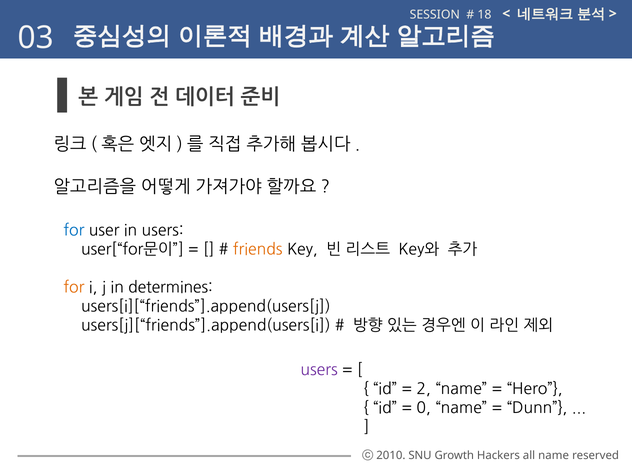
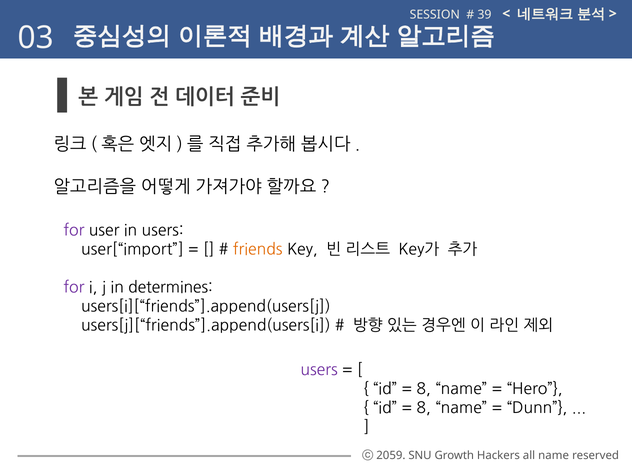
18: 18 -> 39 (484, 15)
for colour: blue -> purple (74, 231)
user[“for문이: user[“for문이 -> user[“import (132, 250)
Key와: Key와 -> Key가 (419, 250)
for colour: orange -> purple (74, 288)
2: 2 -> 8 (424, 389)
0: 0 -> 8 (424, 408)
2010: 2010 -> 2059 (391, 455)
